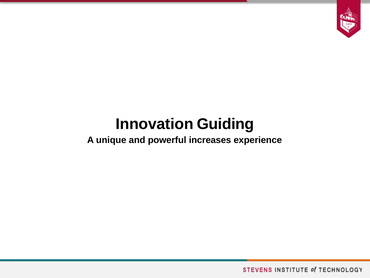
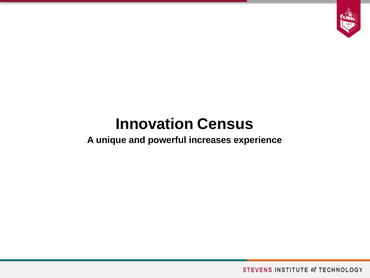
Guiding: Guiding -> Census (225, 124)
